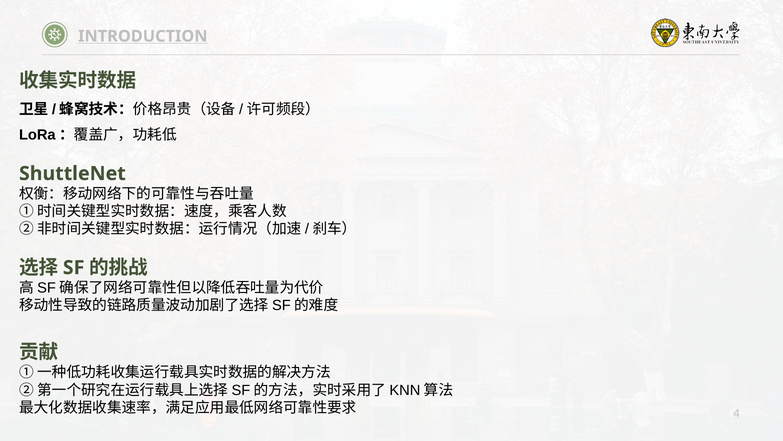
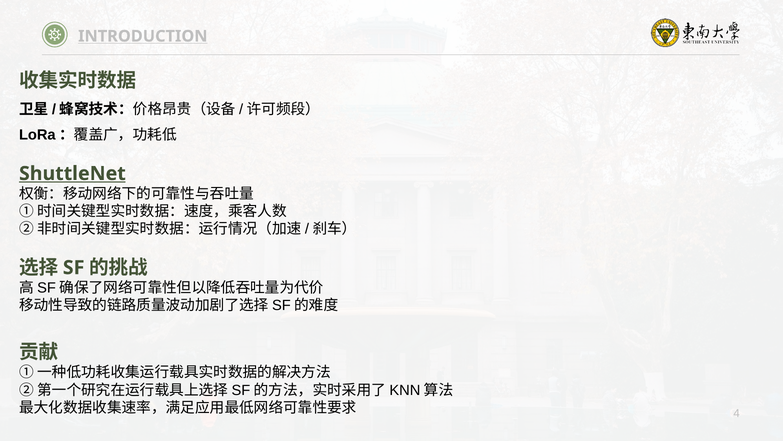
ShuttleNet underline: none -> present (72, 173)
